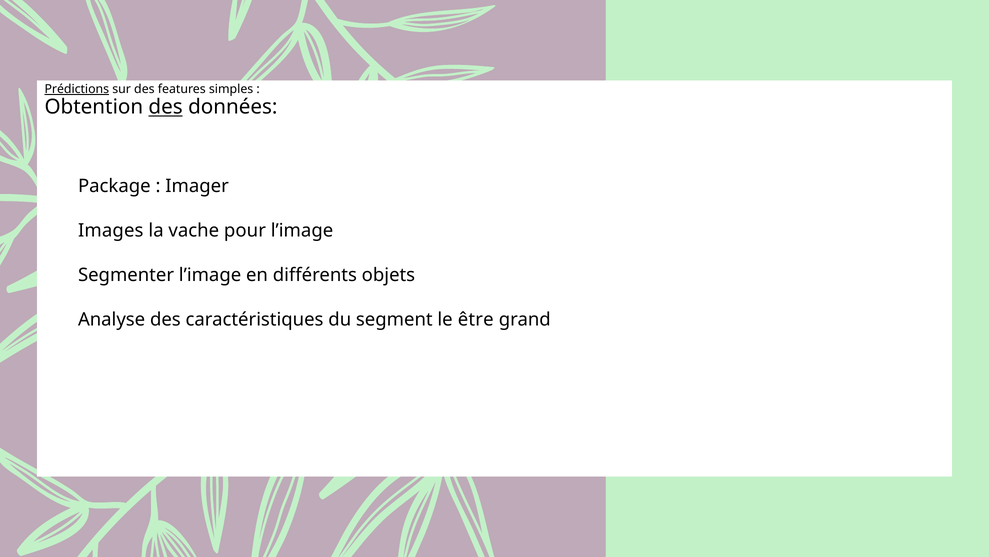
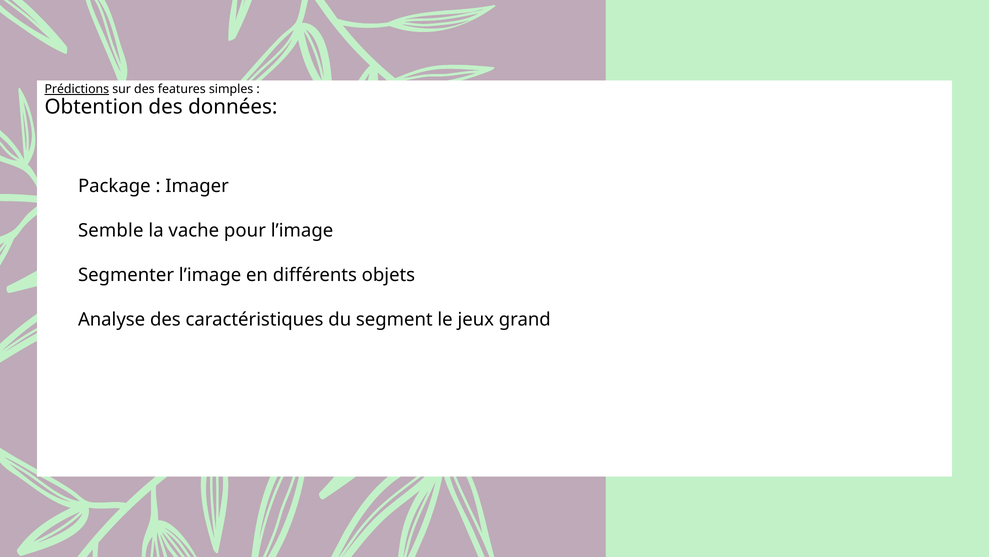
des underline: present -> none (166, 107)
Images: Images -> Semble (111, 230)
être: être -> jeux (476, 319)
